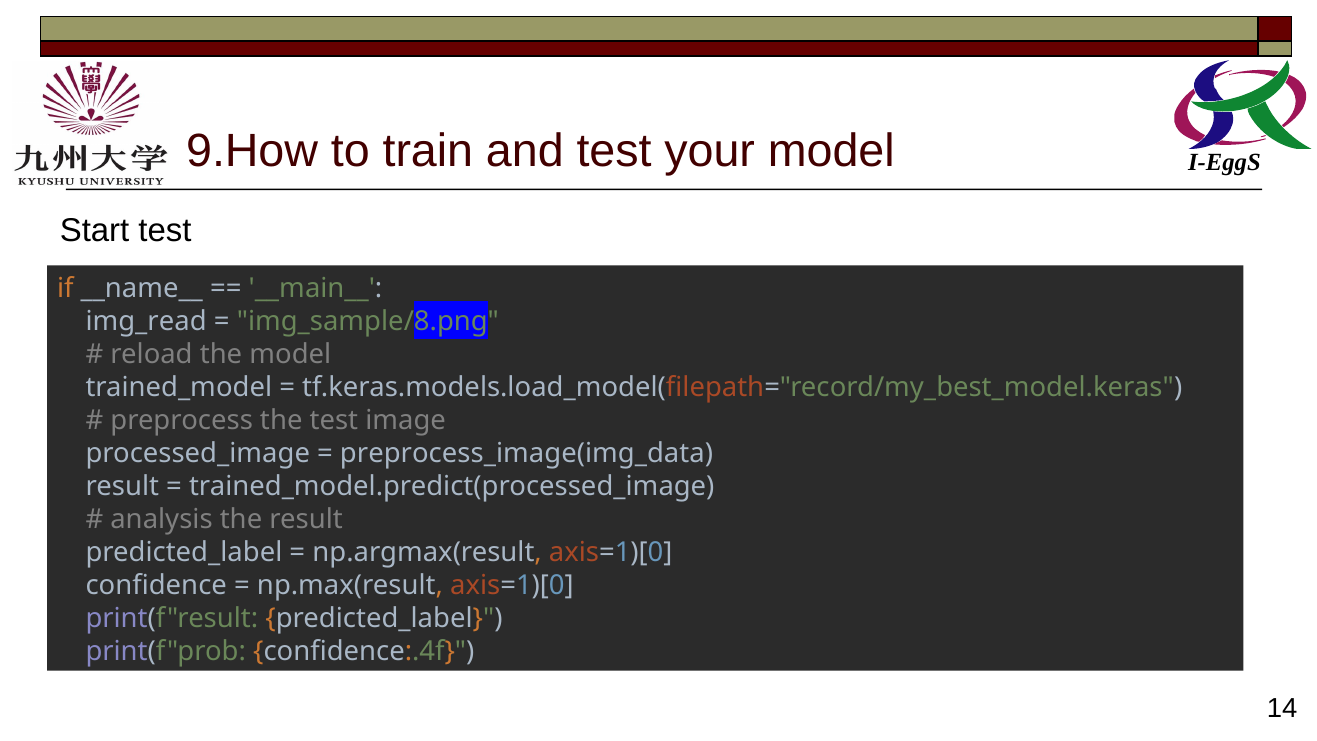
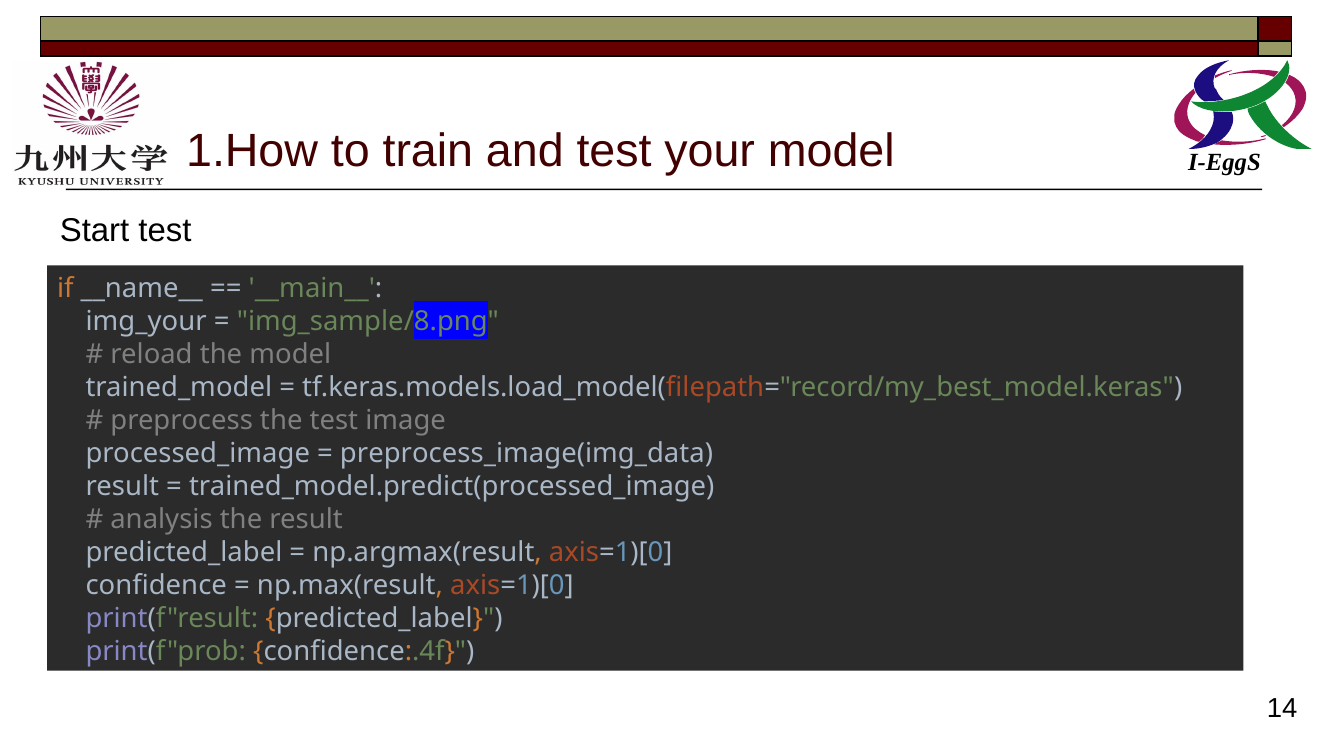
9.How: 9.How -> 1.How (252, 151)
img_read: img_read -> img_your (146, 322)
